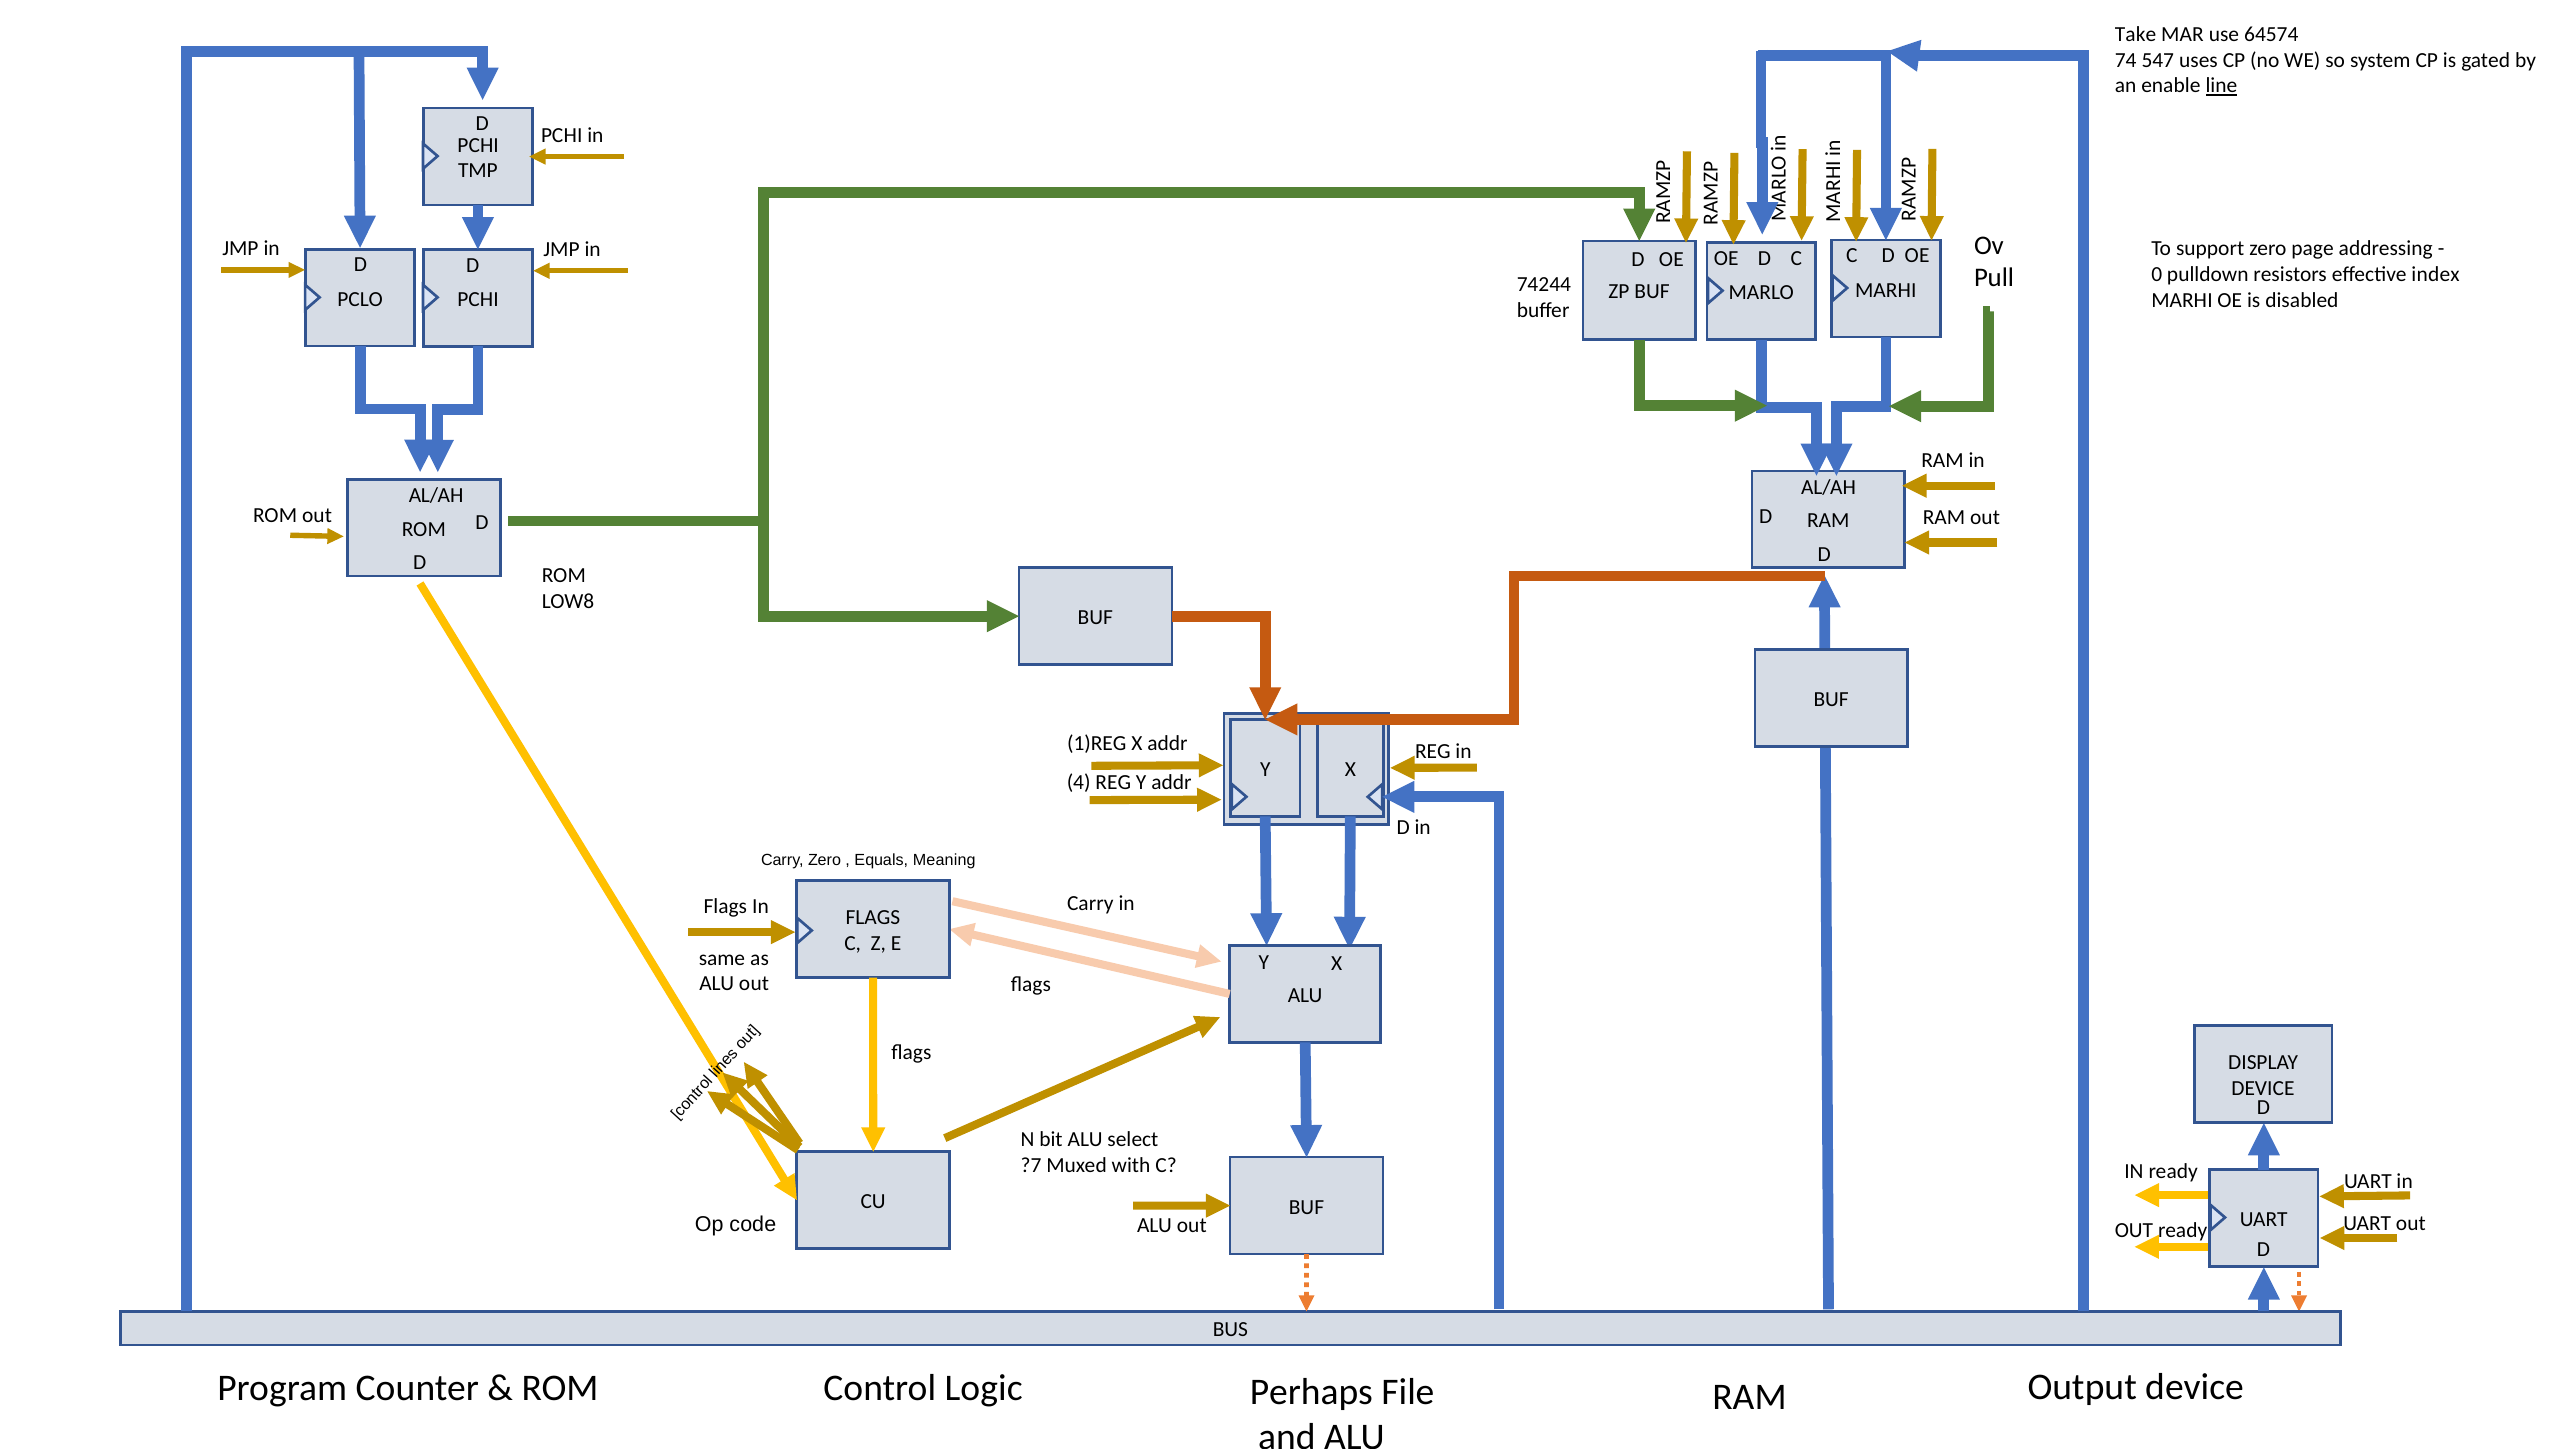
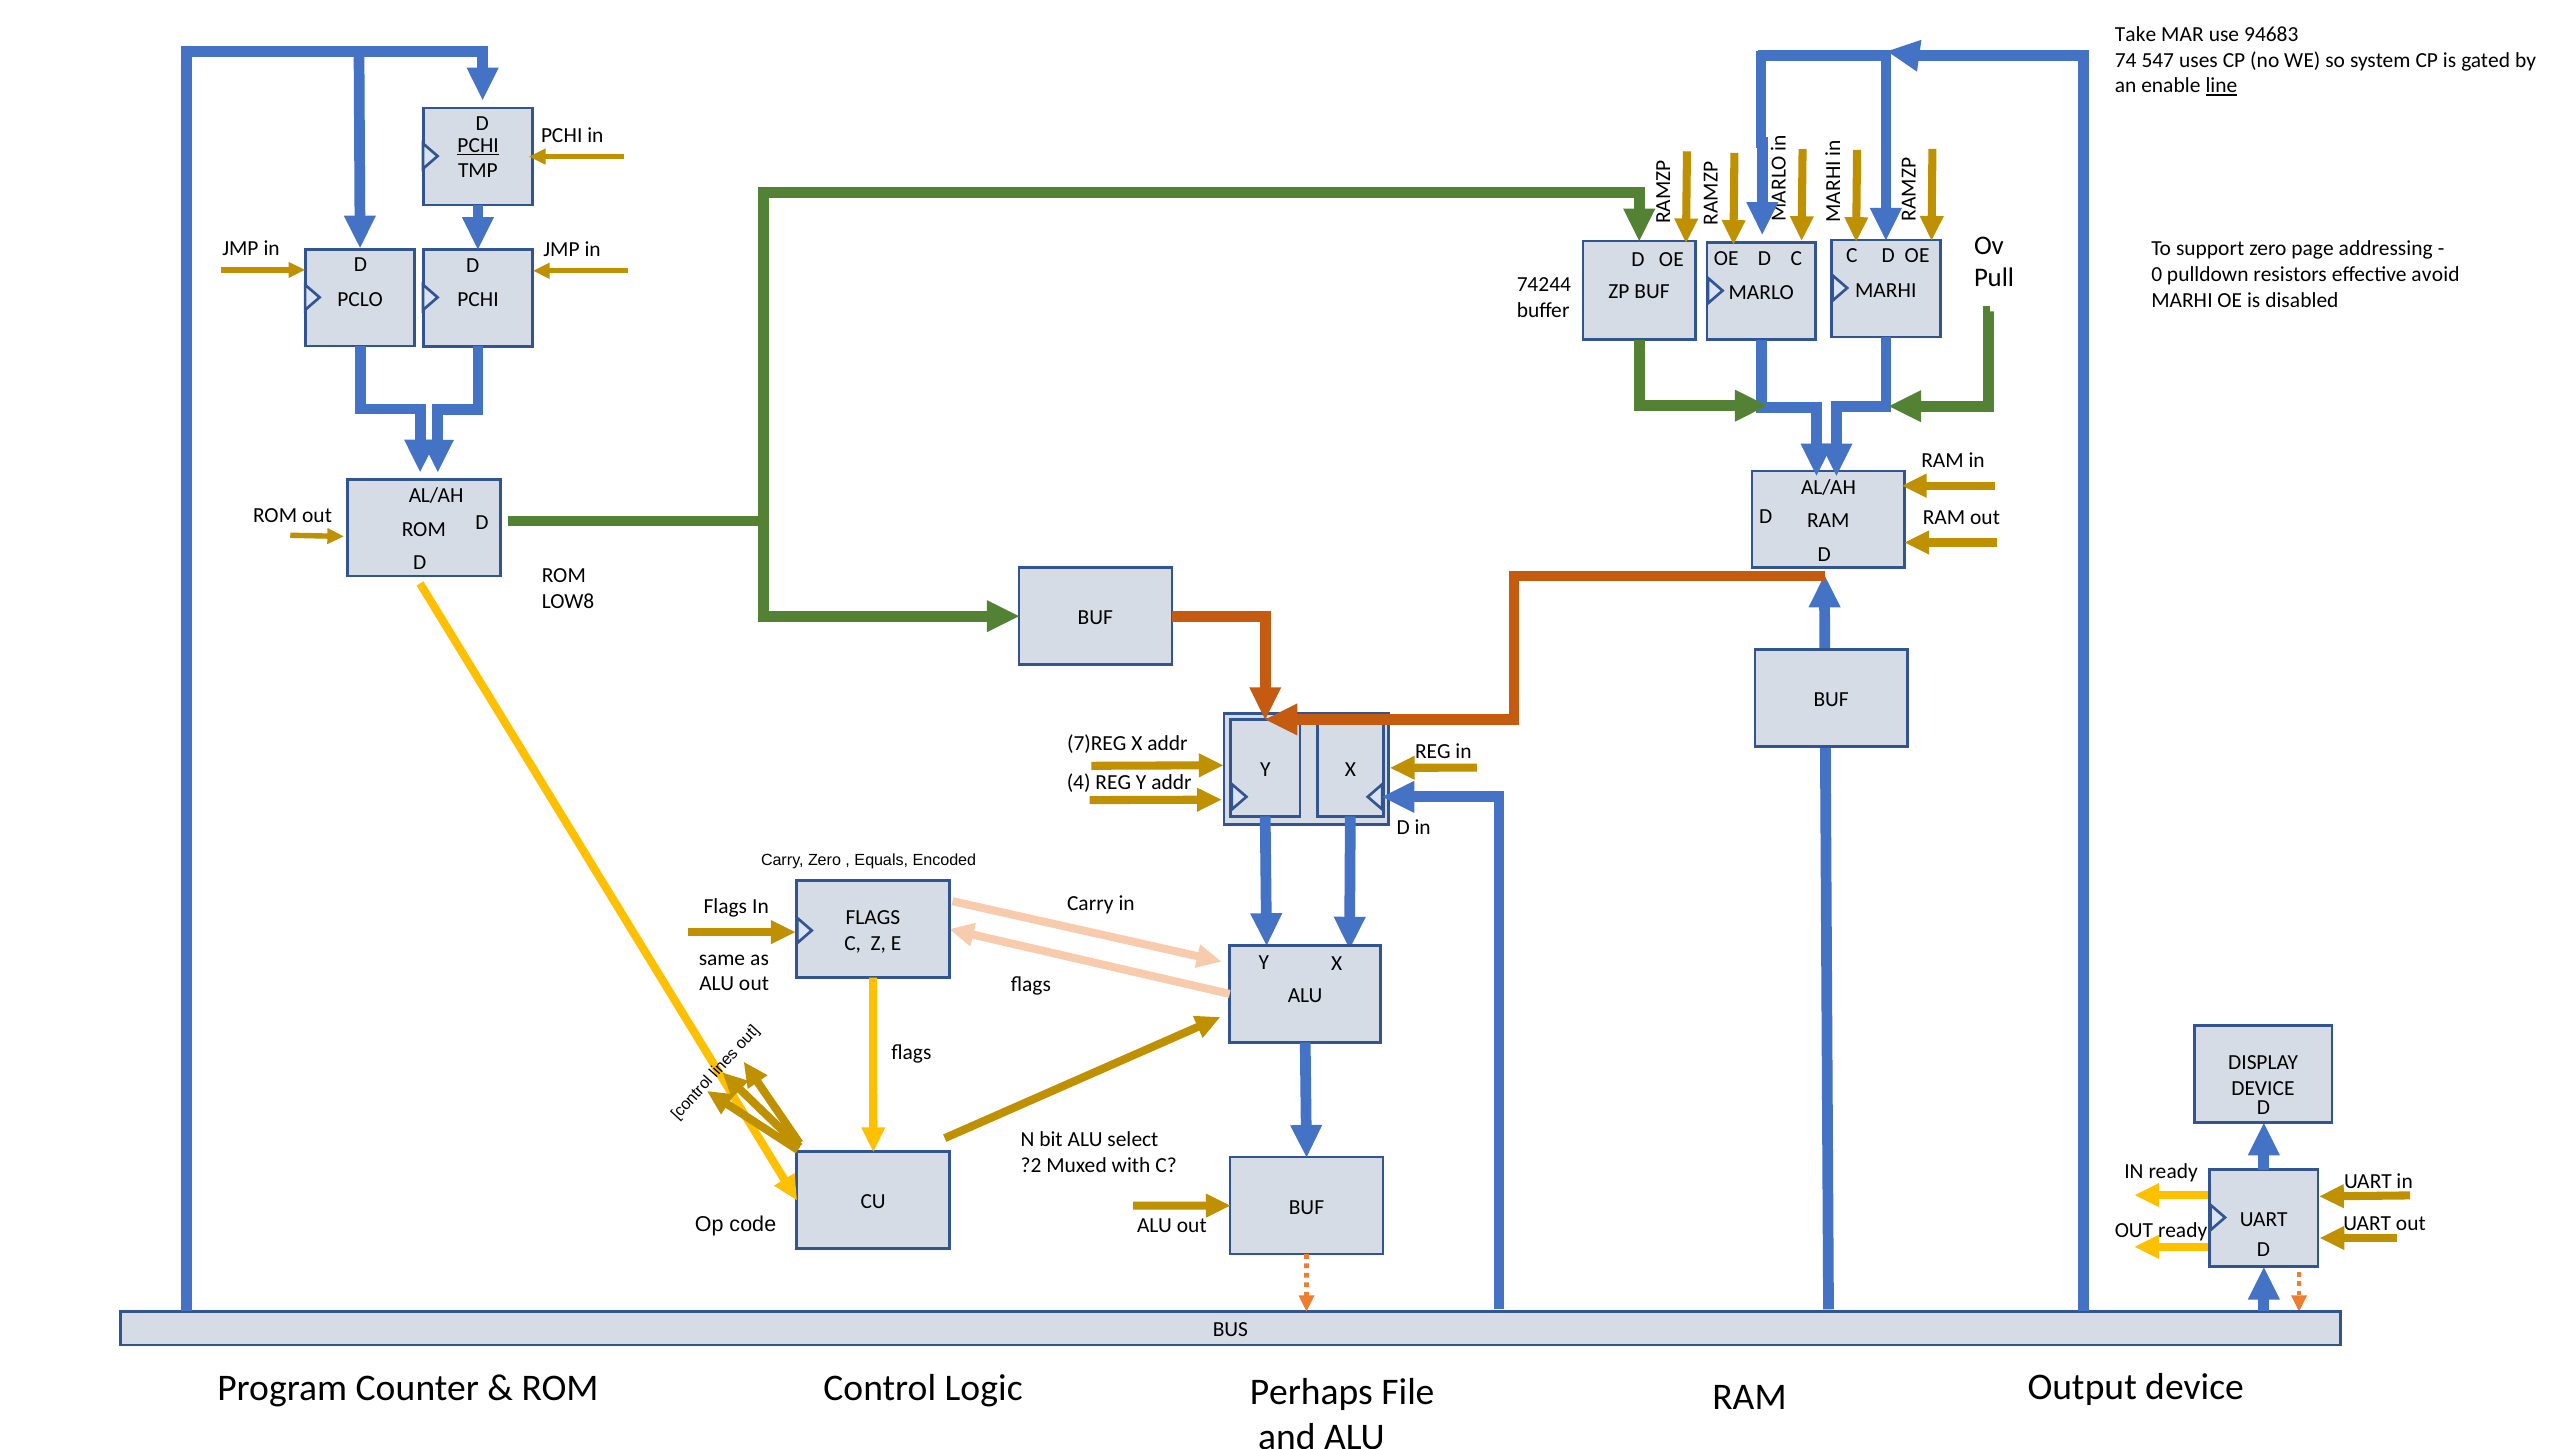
64574: 64574 -> 94683 (2271, 34)
PCHI underline: none -> present (478, 145)
index: index -> avoid (2436, 275)
1)REG: 1)REG -> 7)REG (1097, 743)
Meaning: Meaning -> Encoded (944, 861)
?7: ?7 -> ?2 (1031, 1165)
